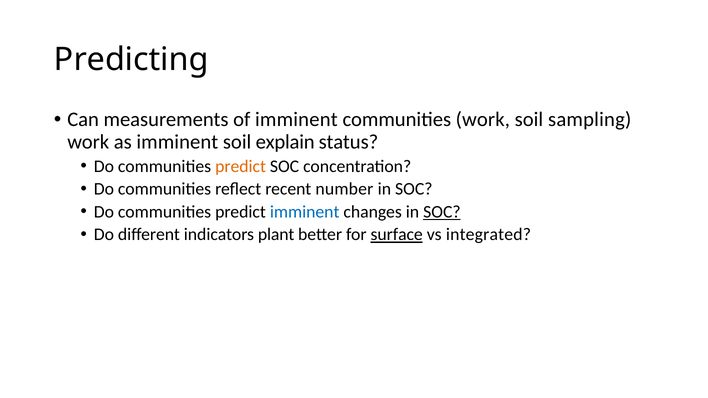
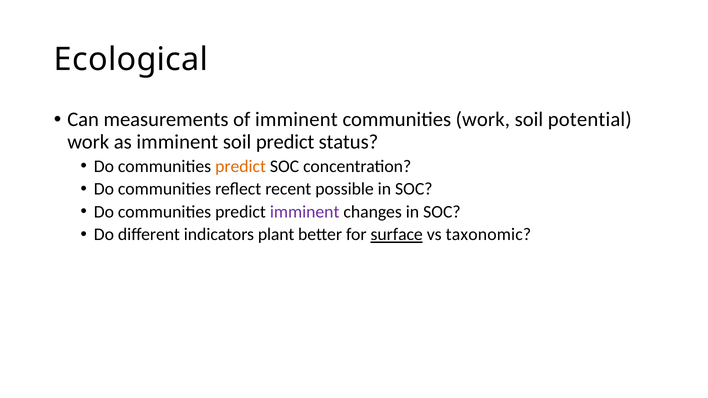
Predicting: Predicting -> Ecological (131, 59)
sampling: sampling -> potential (590, 120)
soil explain: explain -> predict (285, 142)
number: number -> possible (345, 189)
imminent colour: blue -> purple (305, 212)
SOC underline: present -> none (442, 212)
integrated: integrated -> taxonomic (488, 235)
